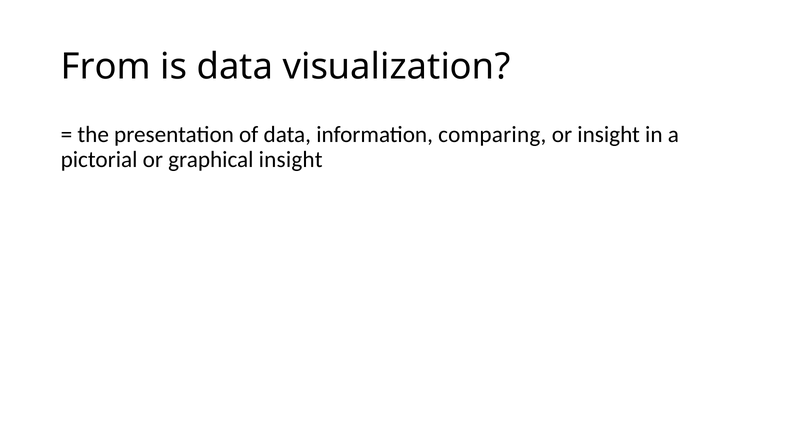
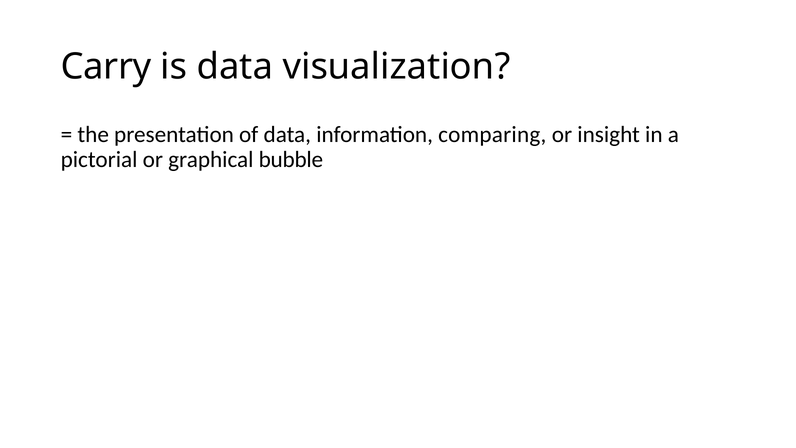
From: From -> Carry (106, 67)
graphical insight: insight -> bubble (291, 160)
